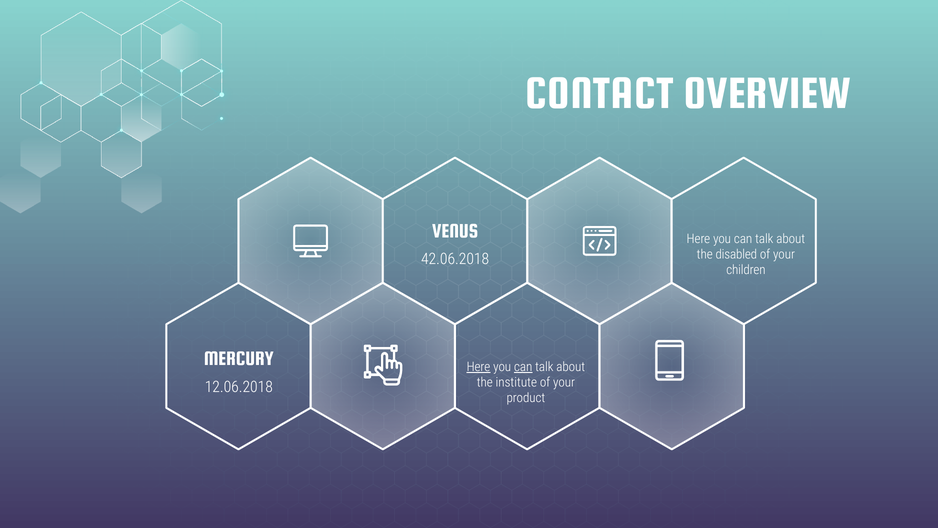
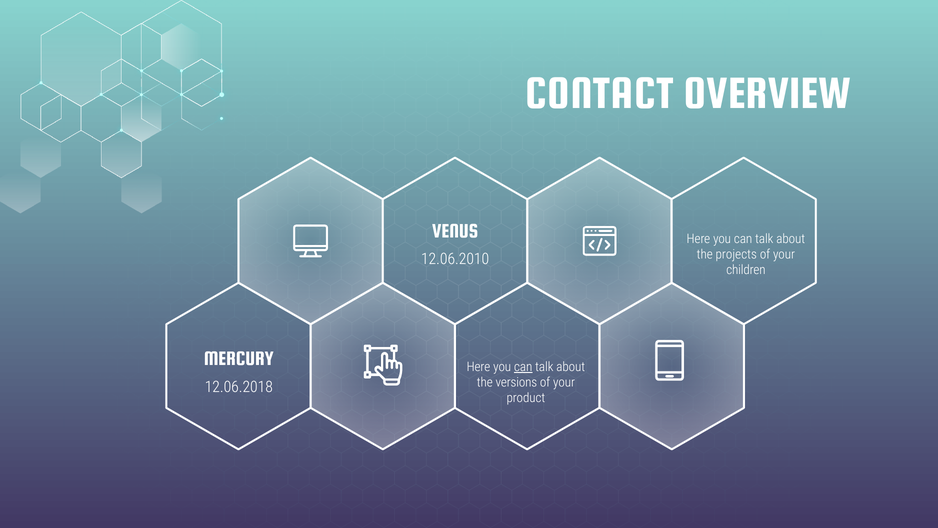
disabled: disabled -> projects (736, 254)
42.06.2018: 42.06.2018 -> 12.06.2010 (455, 259)
Here underline: present -> none (478, 367)
institute: institute -> versions (516, 382)
